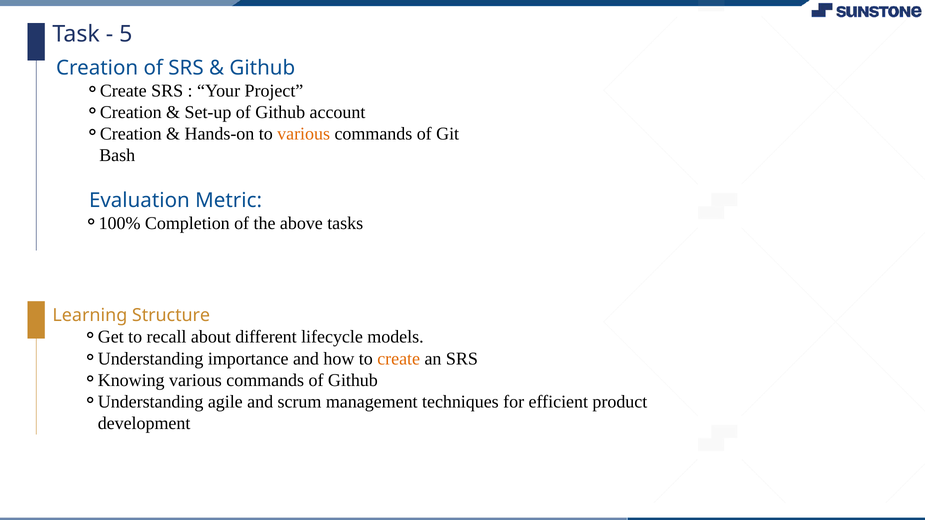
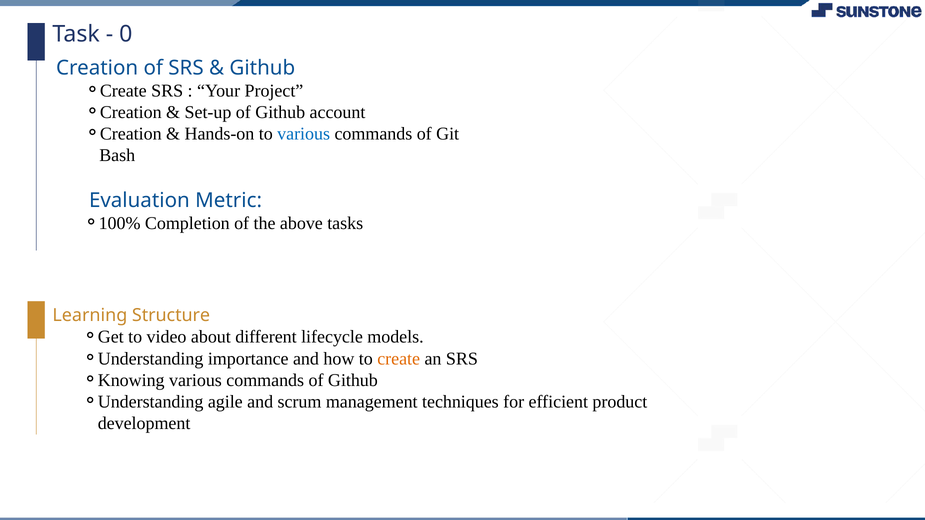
5: 5 -> 0 (126, 34)
various colour: orange -> blue (304, 134)
recall: recall -> video (167, 337)
